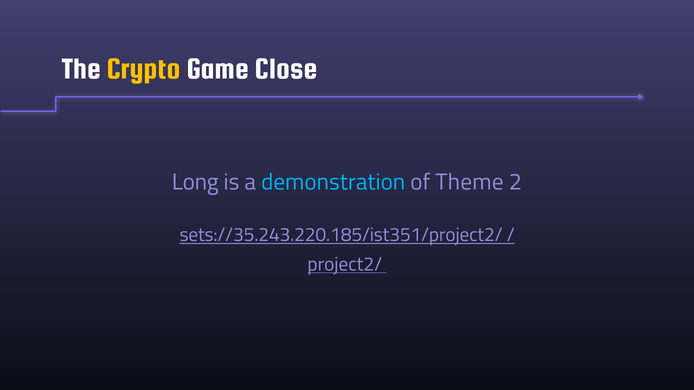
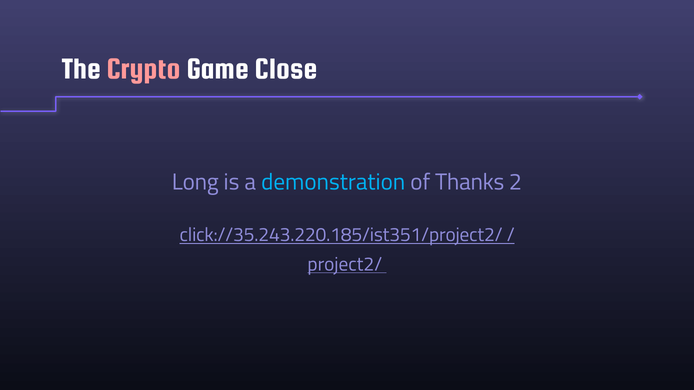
Crypto colour: yellow -> pink (144, 69)
Theme: Theme -> Thanks (470, 182)
sets://35.243.220.185/ist351/project2/: sets://35.243.220.185/ist351/project2/ -> click://35.243.220.185/ist351/project2/ (341, 235)
